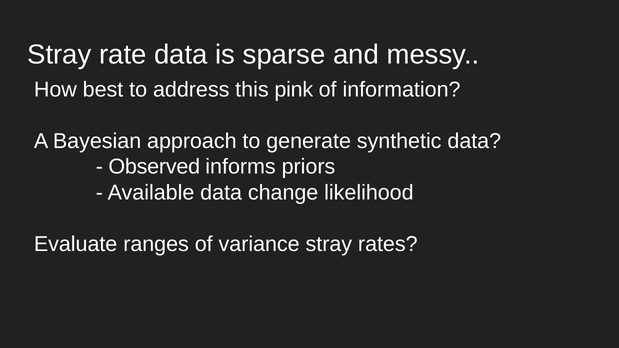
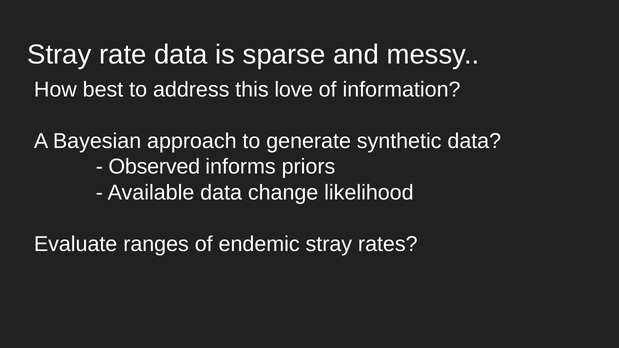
pink: pink -> love (294, 89)
variance: variance -> endemic (259, 244)
